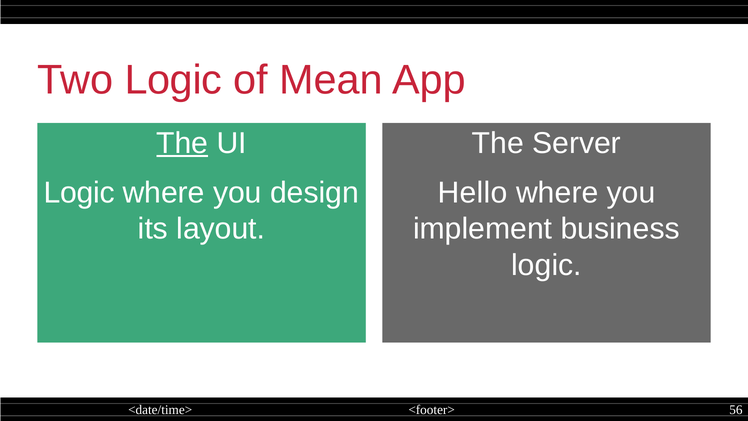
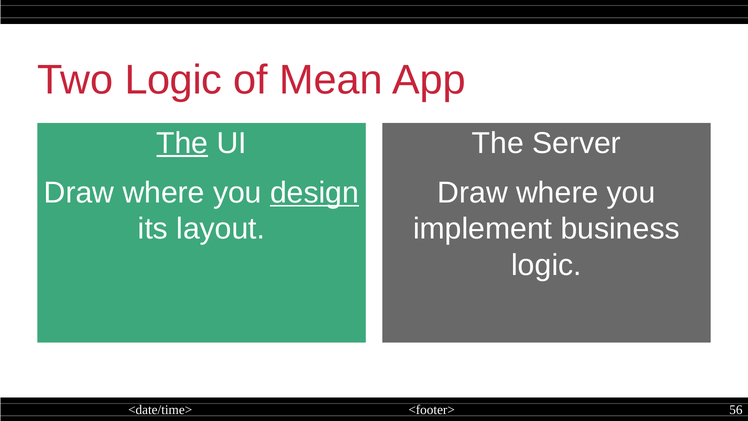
Logic: Logic -> Draw (79, 193)
design underline: none -> present (315, 193)
Hello: Hello -> Draw (473, 193)
